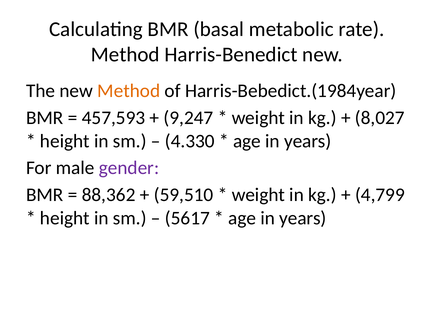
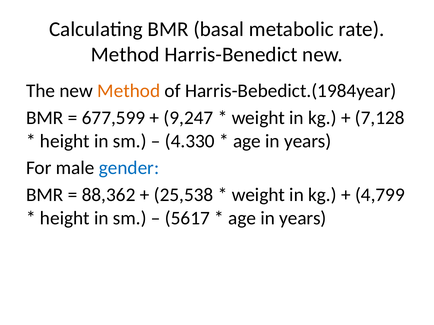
457,593: 457,593 -> 677,599 (114, 118)
8,027: 8,027 -> 7,128 (380, 118)
gender colour: purple -> blue (129, 168)
59,510: 59,510 -> 25,538 (184, 195)
